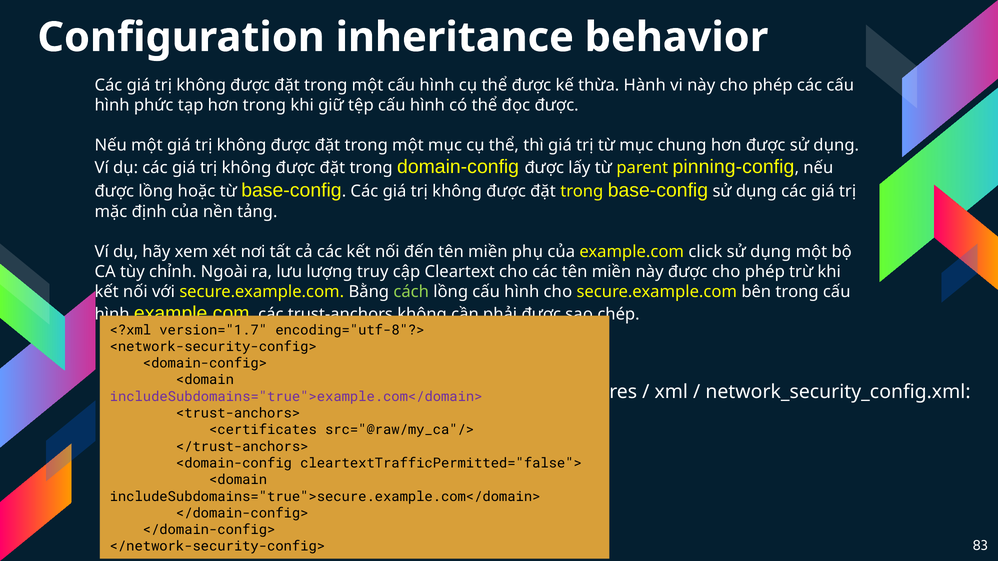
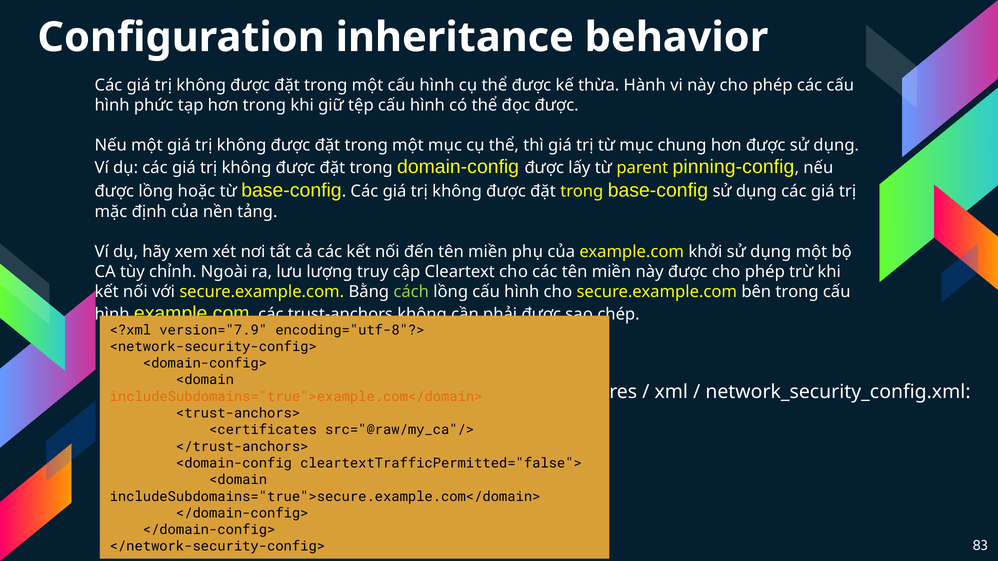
click: click -> khởi (705, 252)
version="1.7: version="1.7 -> version="7.9 (213, 330)
includeSubdomains="true">example.com</domain> colour: purple -> orange (296, 397)
